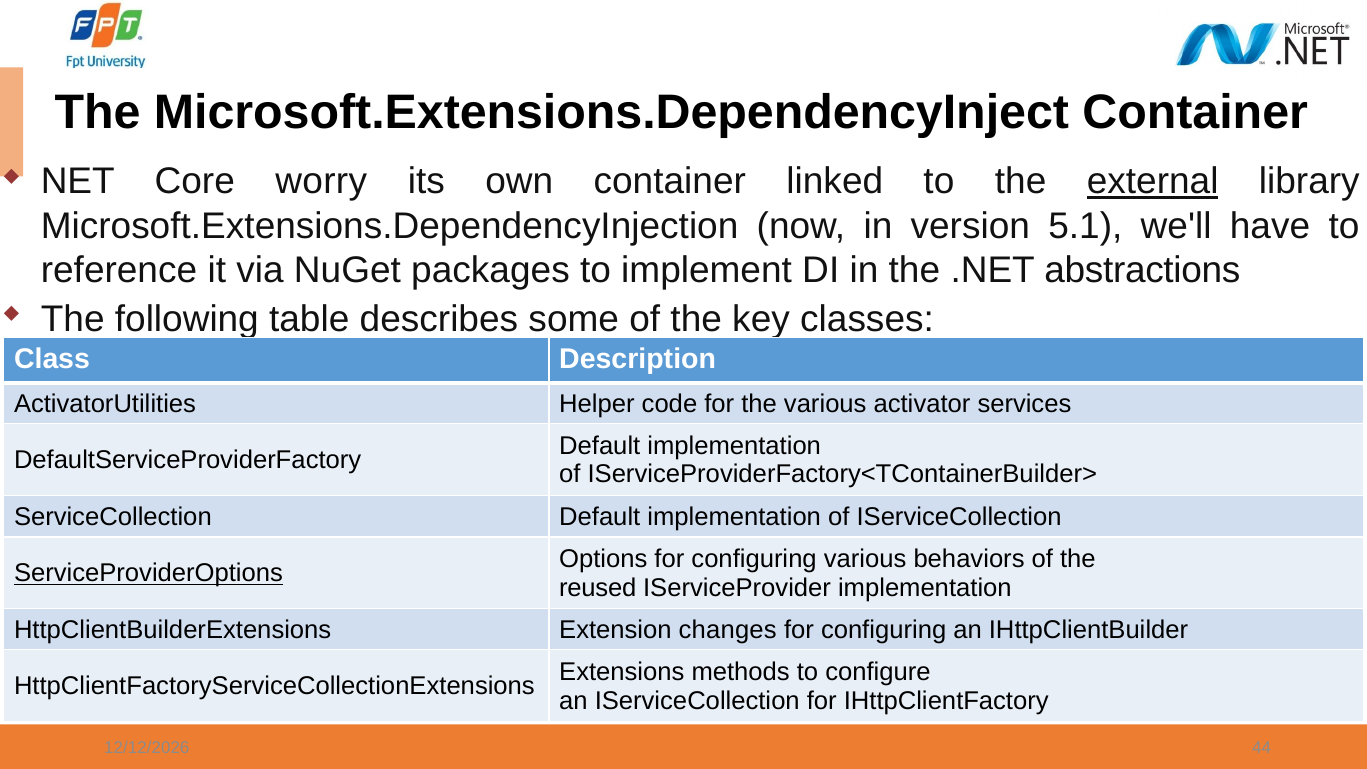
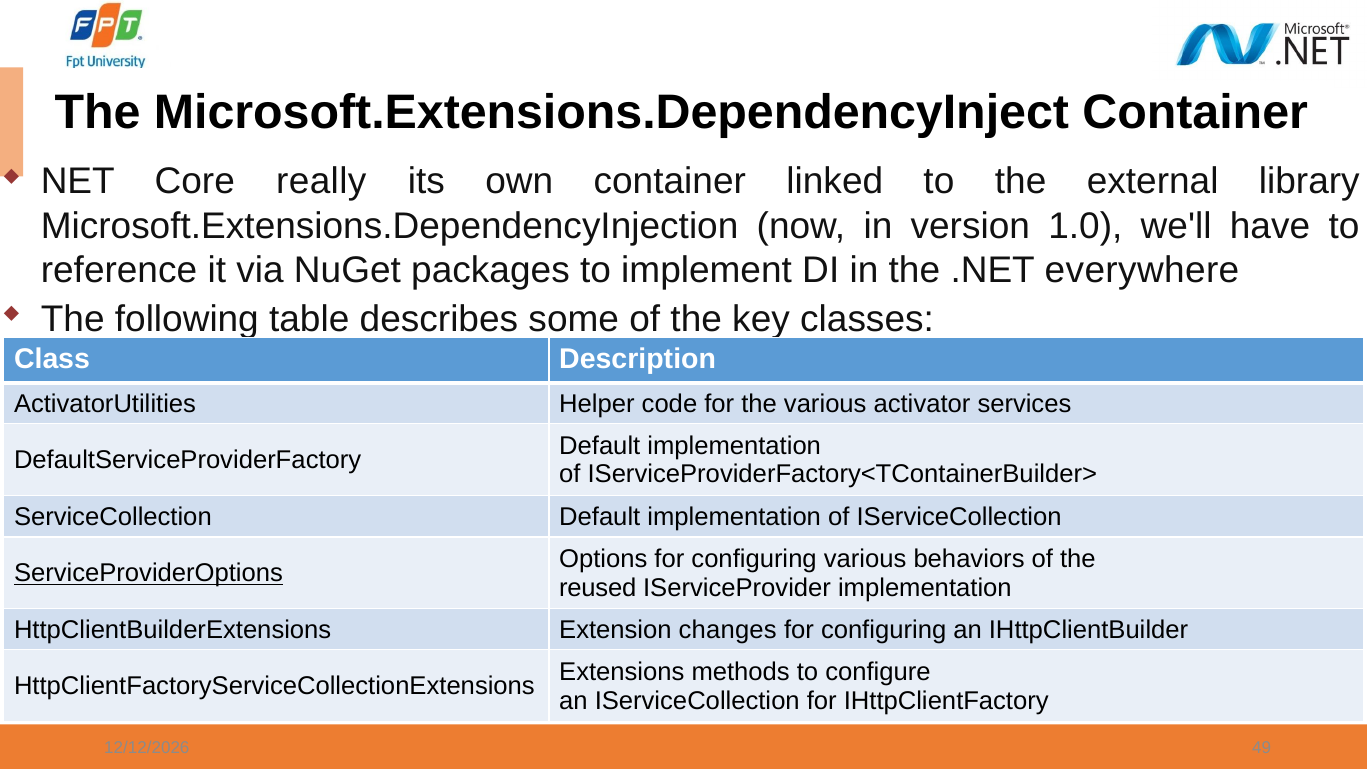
worry: worry -> really (321, 182)
external underline: present -> none (1153, 182)
5.1: 5.1 -> 1.0 (1085, 226)
abstractions: abstractions -> everywhere (1142, 270)
44: 44 -> 49 (1262, 748)
